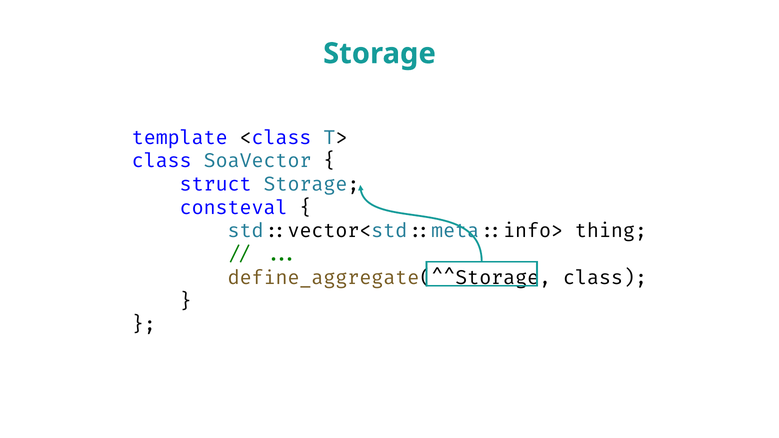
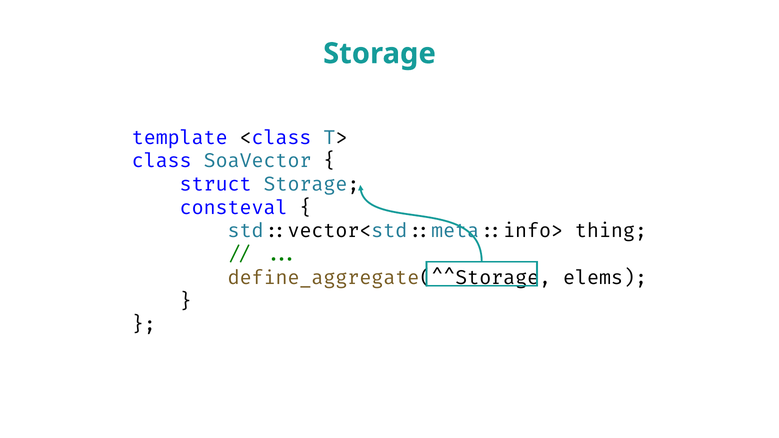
define_aggregate(^^Storage class: class -> elems (605, 278)
